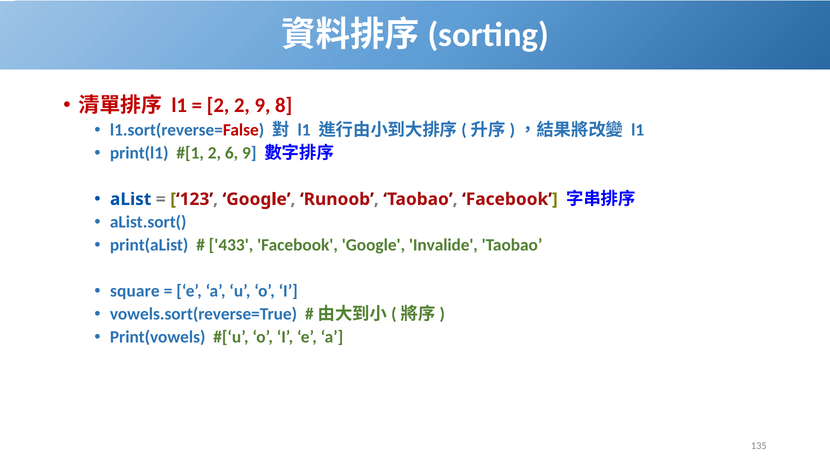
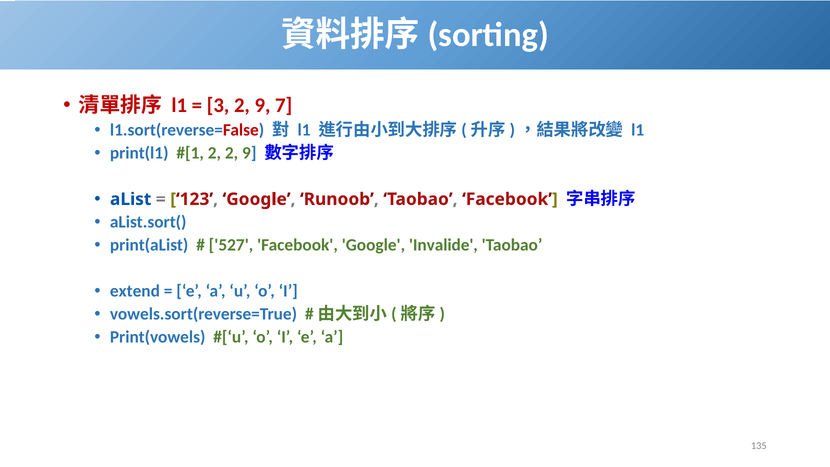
2: 2 -> 3 (218, 105)
8: 8 -> 7 (284, 105)
2 6: 6 -> 2 (232, 153)
433: 433 -> 527 (231, 245)
square: square -> extend (135, 291)
